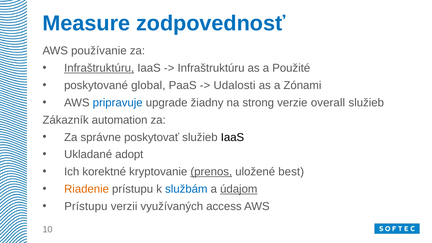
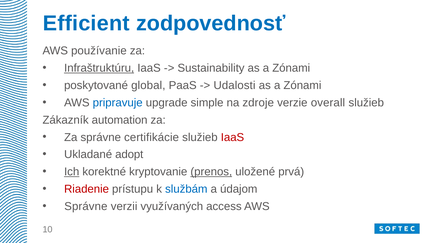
Measure: Measure -> Efficient (86, 23)
Infraštruktúru: Infraštruktúru -> Sustainability (211, 68)
Použité: Použité -> Zónami (291, 68)
žiadny: žiadny -> simple (207, 103)
strong: strong -> zdroje (258, 103)
poskytovať: poskytovať -> certifikácie (152, 137)
IaaS colour: black -> red (232, 137)
Ich underline: none -> present (72, 172)
best: best -> prvá (291, 172)
Riadenie colour: orange -> red (87, 189)
údajom underline: present -> none (239, 189)
Prístupu: Prístupu -> Správne (86, 206)
